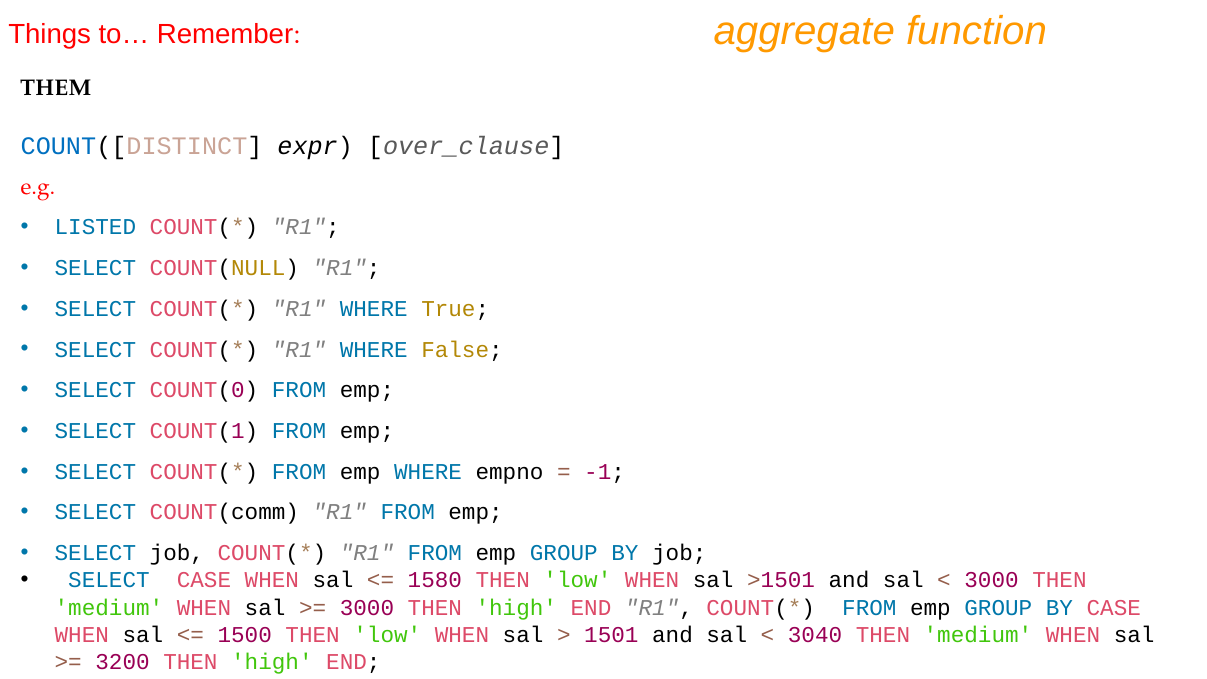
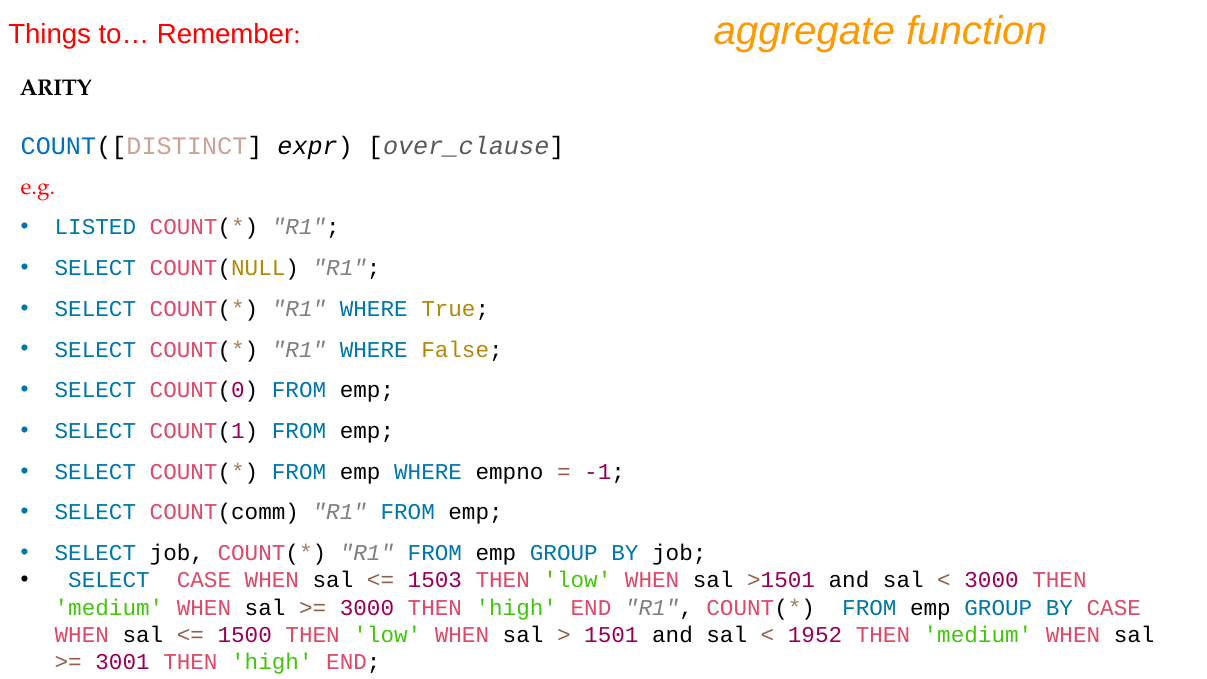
THEM: THEM -> ARITY (56, 88)
1580: 1580 -> 1503 (435, 580)
3040: 3040 -> 1952 (815, 635)
3200: 3200 -> 3001 (123, 662)
